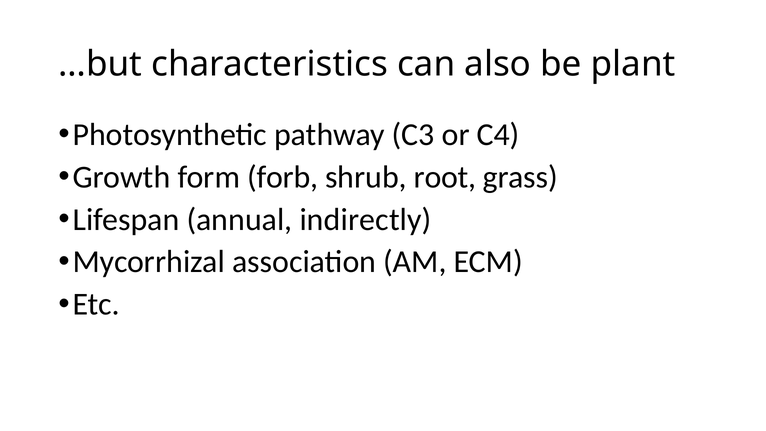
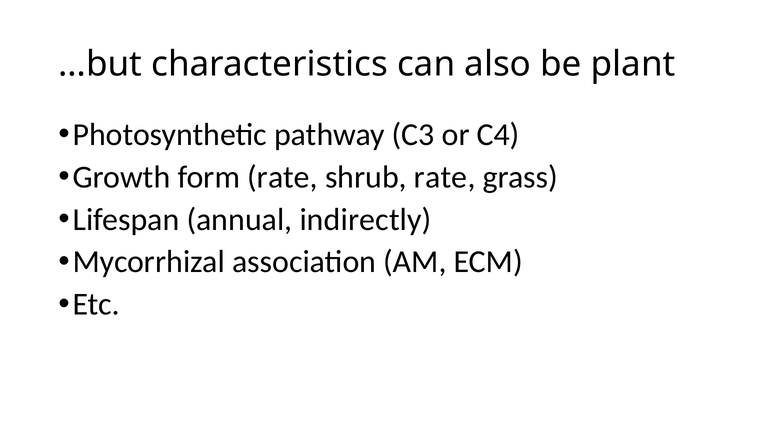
form forb: forb -> rate (283, 177)
shrub root: root -> rate (445, 177)
